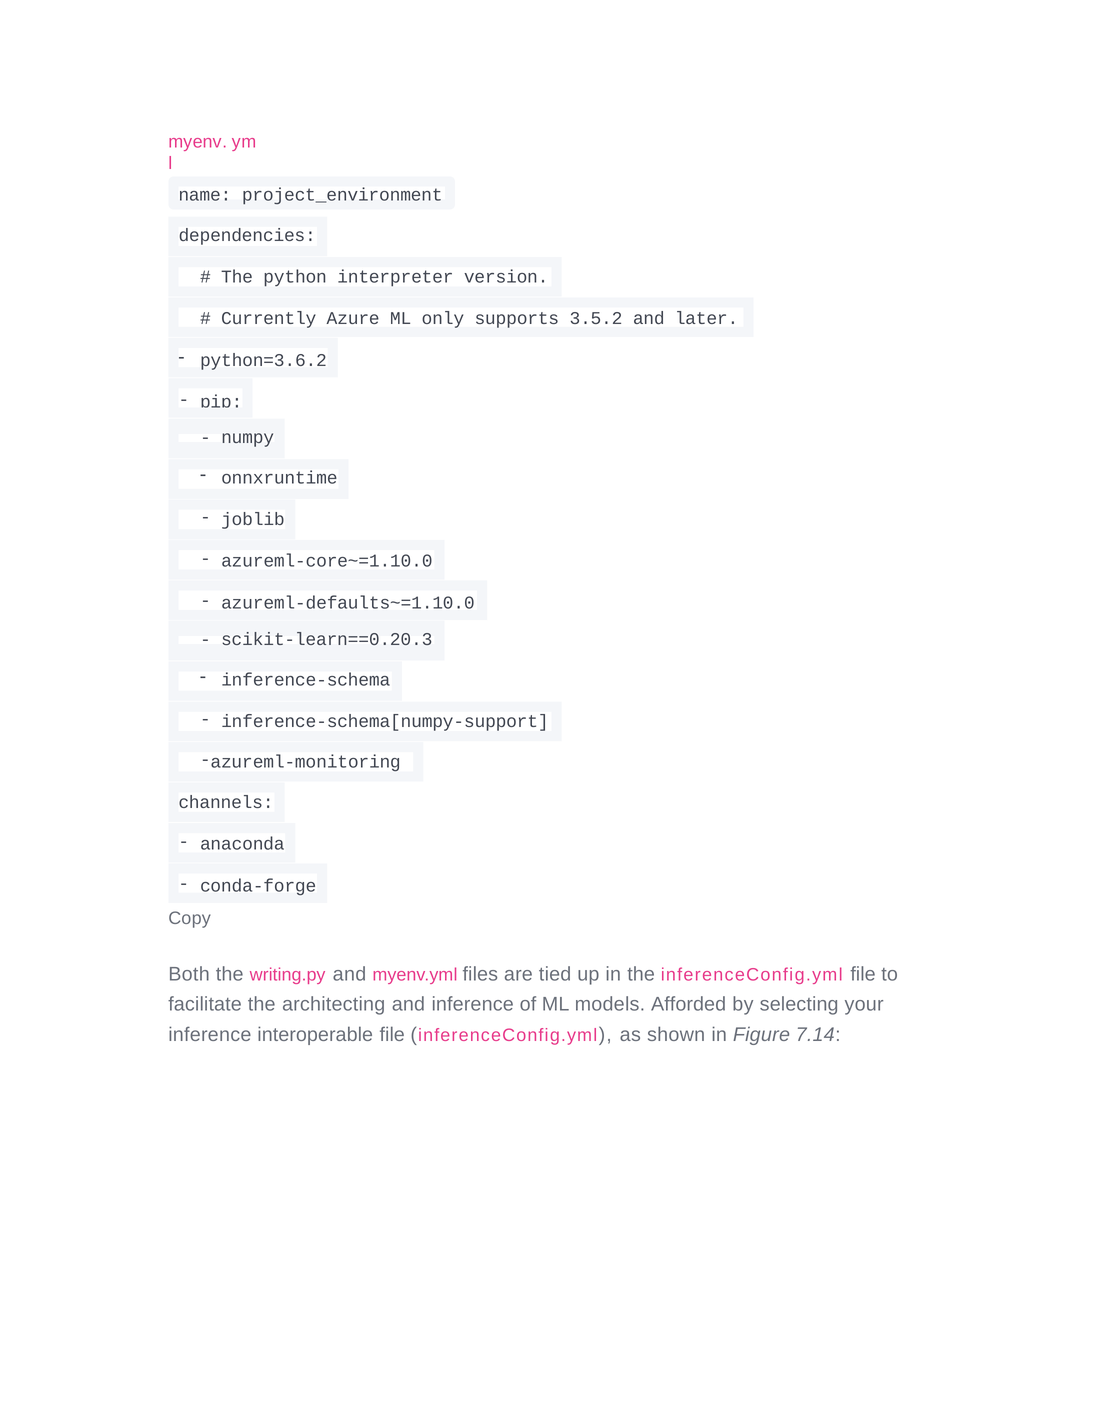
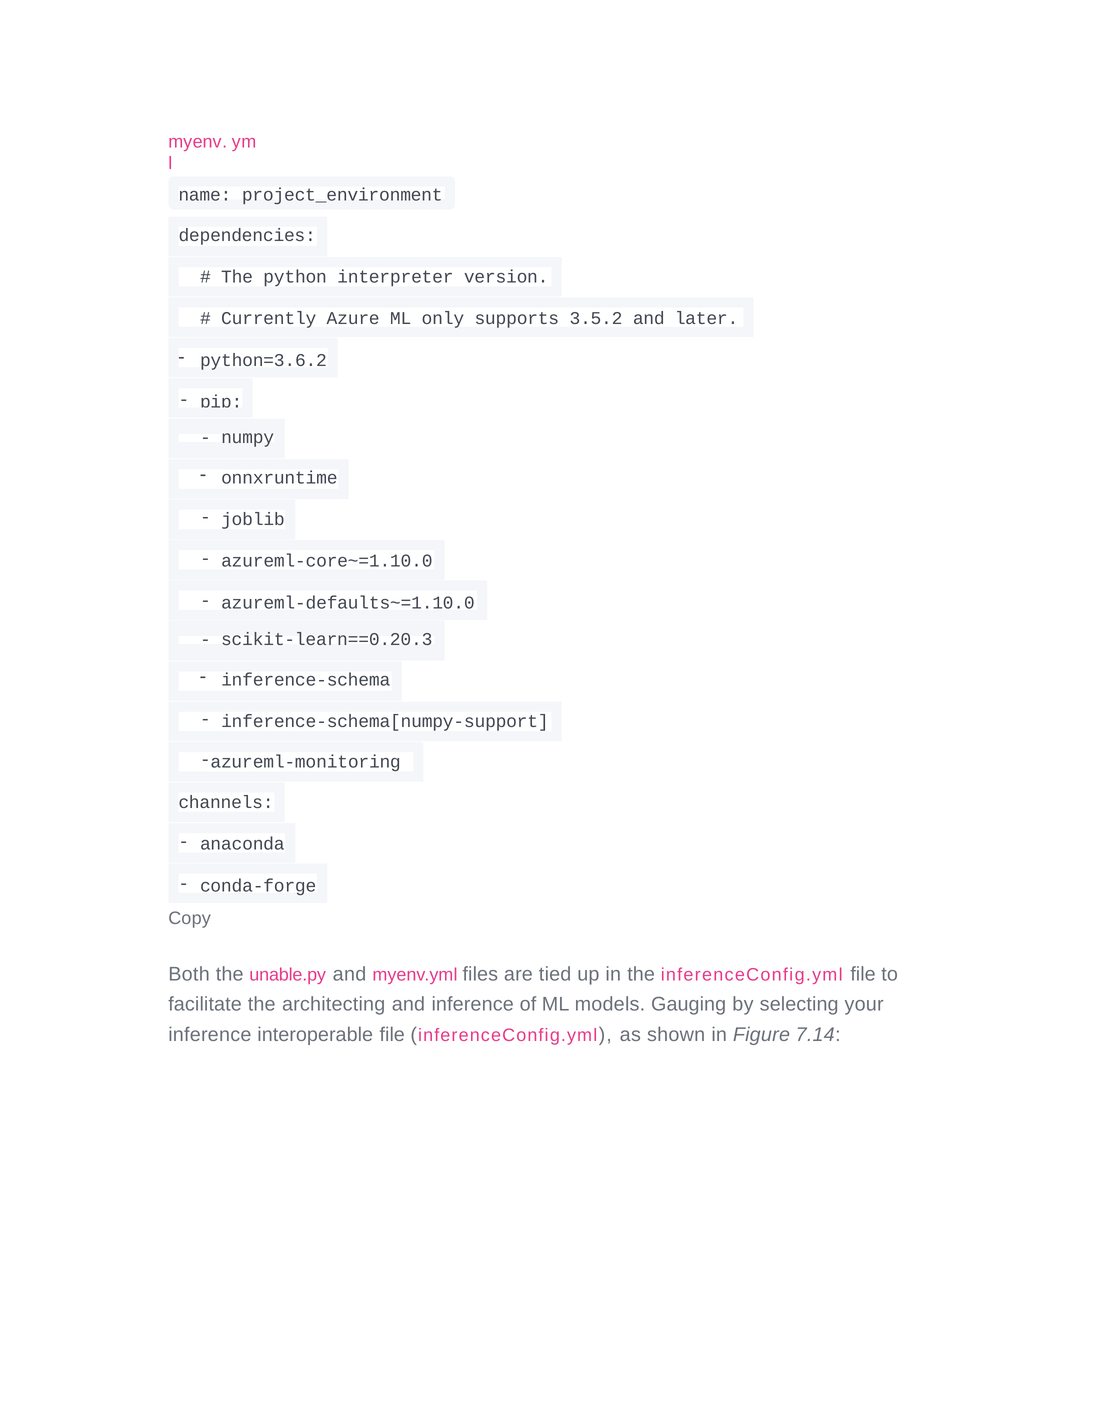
writing.py: writing.py -> unable.py (288, 974)
Afforded: Afforded -> Gauging (689, 1004)
